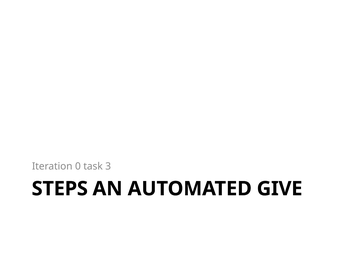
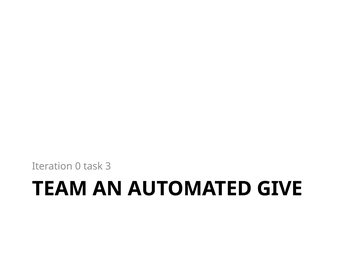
STEPS: STEPS -> TEAM (60, 188)
